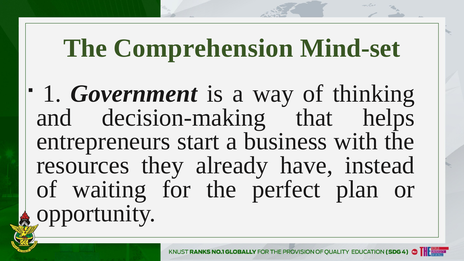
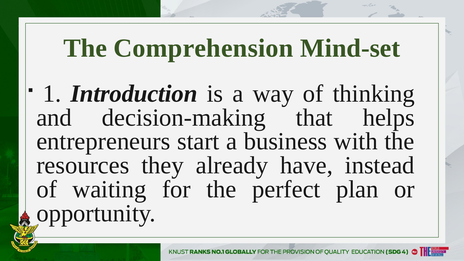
Government: Government -> Introduction (134, 94)
